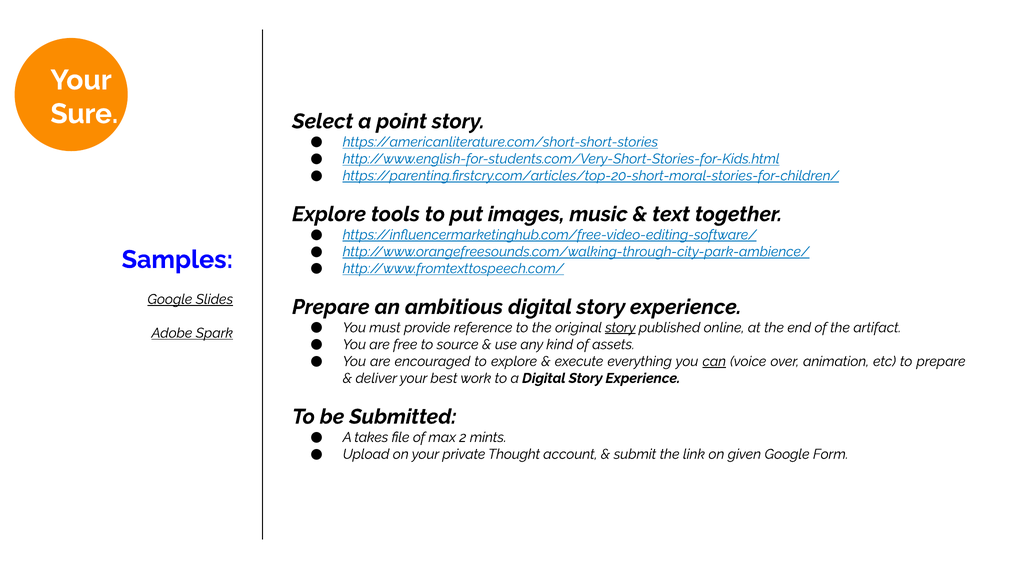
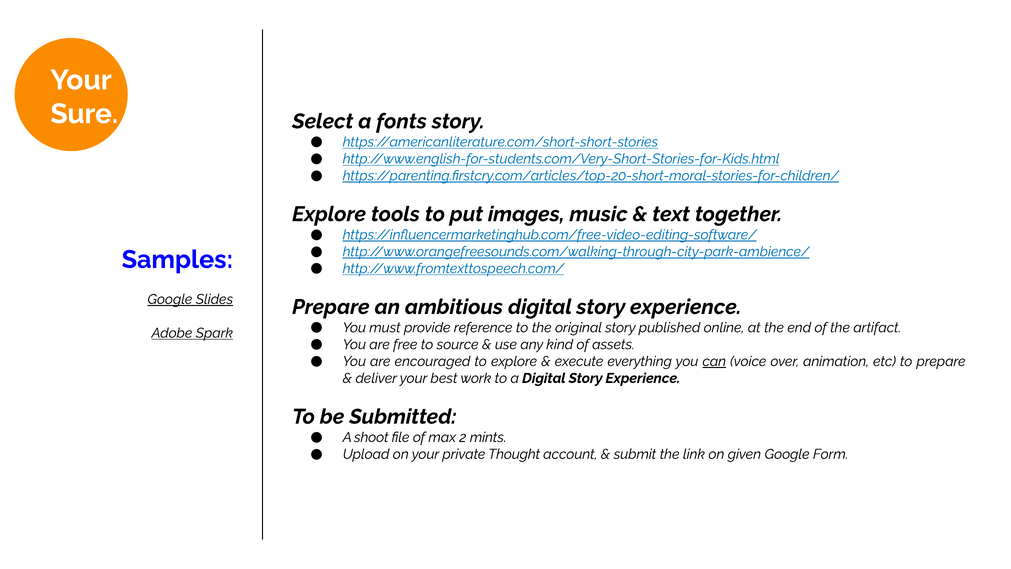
point: point -> fonts (402, 121)
story underline: present -> none (620, 327)
takes: takes -> shoot (371, 437)
